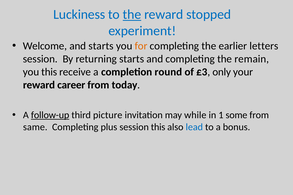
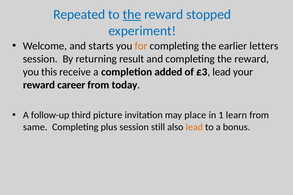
Luckiness: Luckiness -> Repeated (79, 15)
returning starts: starts -> result (132, 59)
completing the remain: remain -> reward (252, 59)
round: round -> added (168, 72)
£3 only: only -> lead (222, 72)
follow-up underline: present -> none (50, 115)
while: while -> place (195, 115)
some: some -> learn (236, 115)
session this: this -> still (158, 127)
lead colour: blue -> orange (194, 127)
